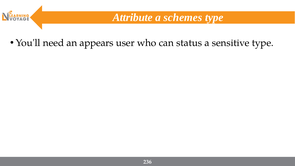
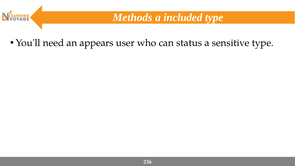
Attribute: Attribute -> Methods (133, 17)
schemes: schemes -> included (183, 17)
